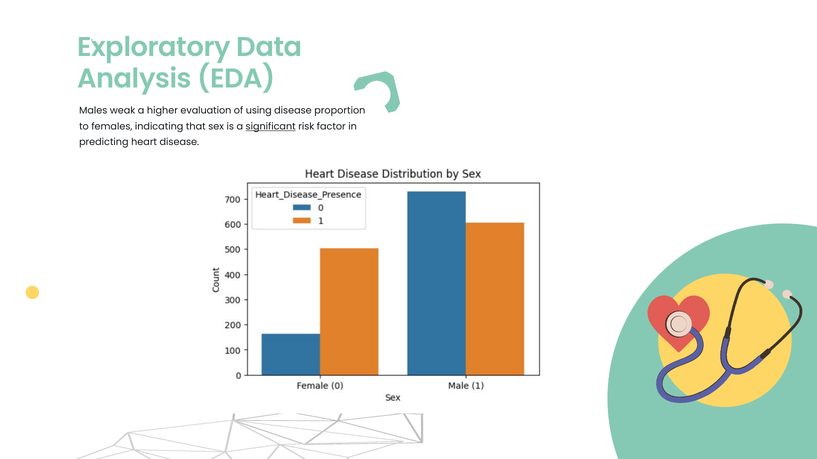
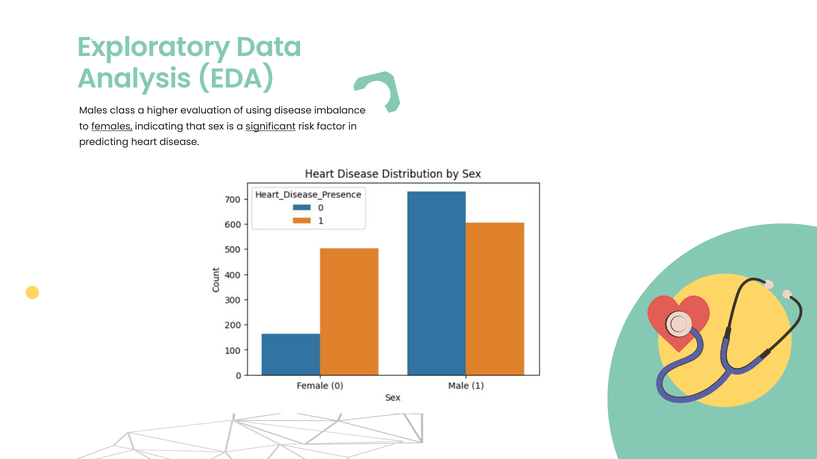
weak: weak -> class (123, 111)
proportion: proportion -> imbalance (340, 111)
females underline: none -> present (112, 127)
